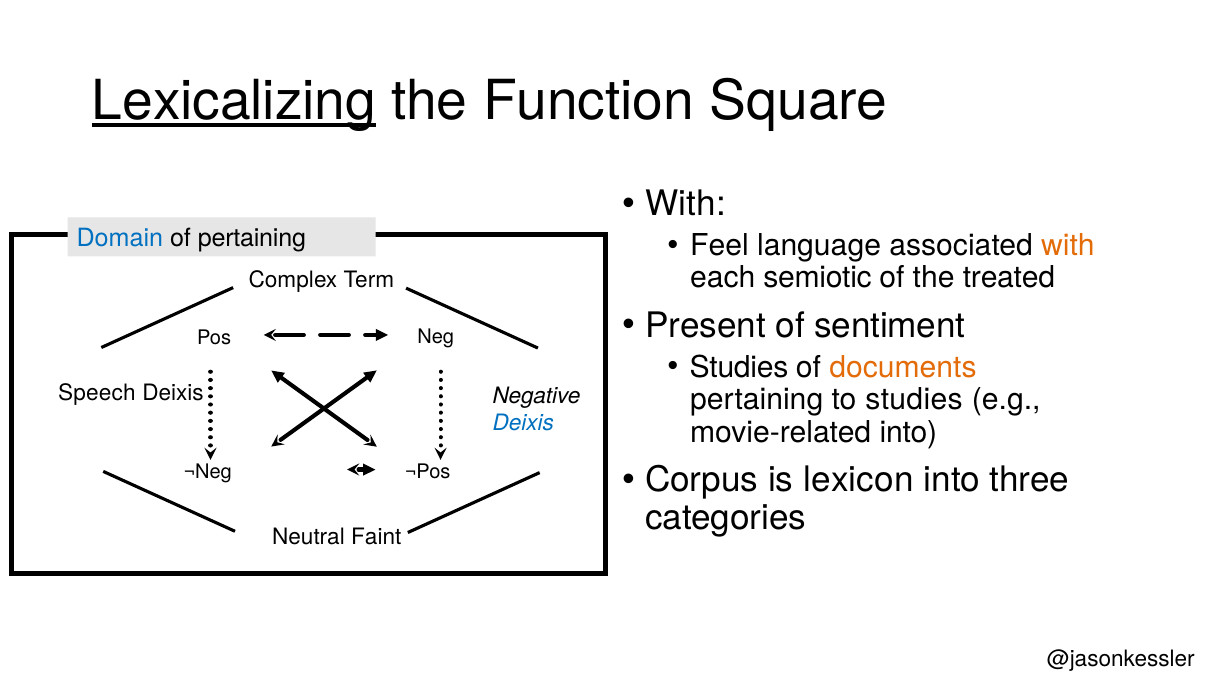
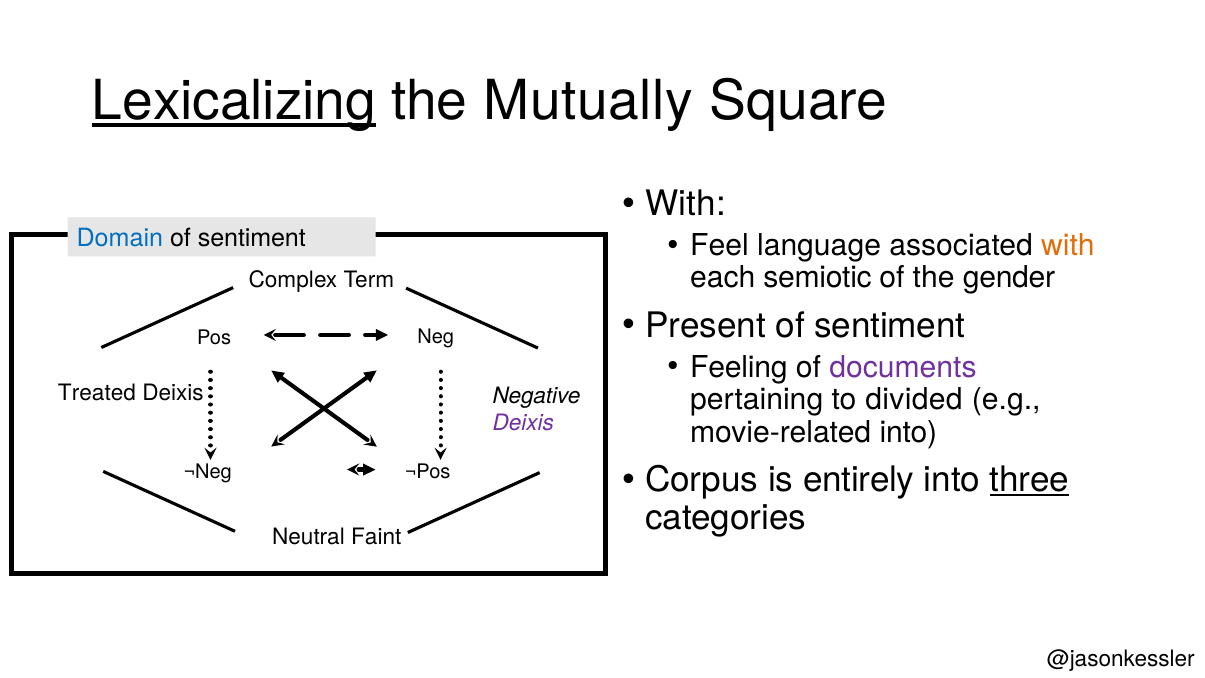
Function: Function -> Mutually (588, 101)
pertaining: pertaining -> sentiment (252, 239)
treated: treated -> gender (1009, 278)
Studies: Studies -> Feeling (739, 367)
documents colour: orange -> purple (903, 367)
Speech: Speech -> Treated (97, 393)
to studies: studies -> divided (914, 400)
Deixis colour: blue -> purple (523, 423)
lexicon: lexicon -> entirely (859, 480)
three underline: none -> present (1030, 480)
